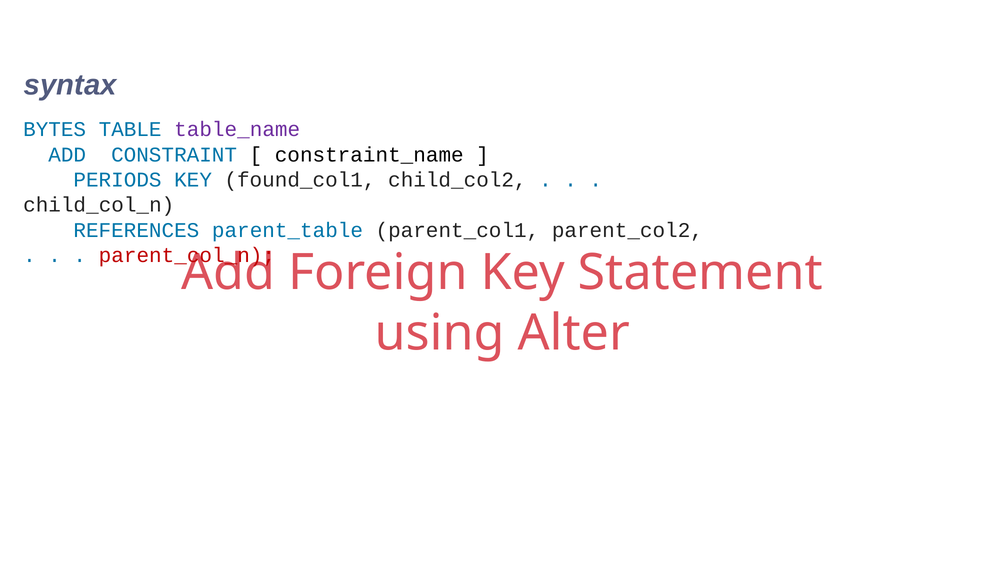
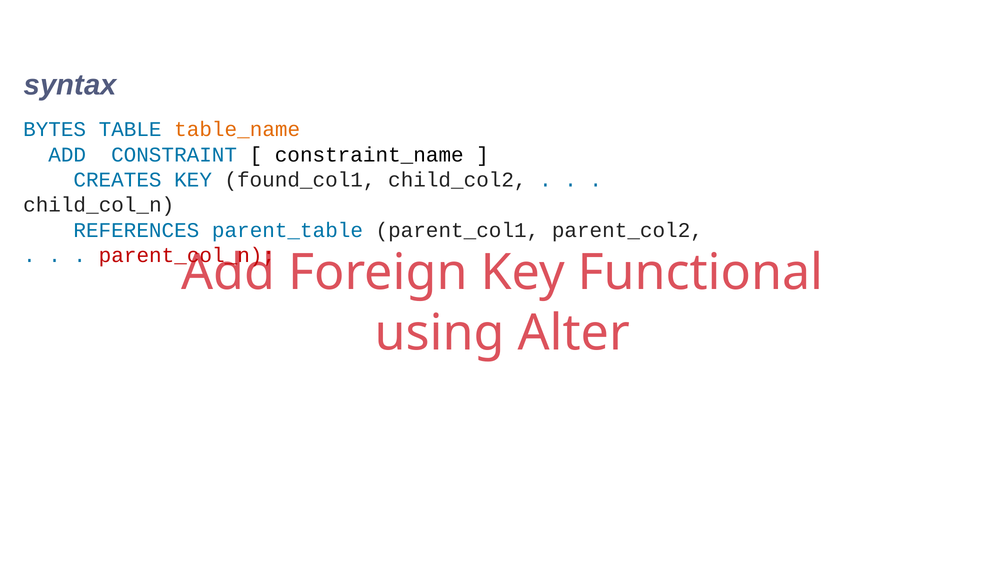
table_name colour: purple -> orange (237, 129)
PERIODS: PERIODS -> CREATES (117, 180)
Statement: Statement -> Functional (701, 273)
